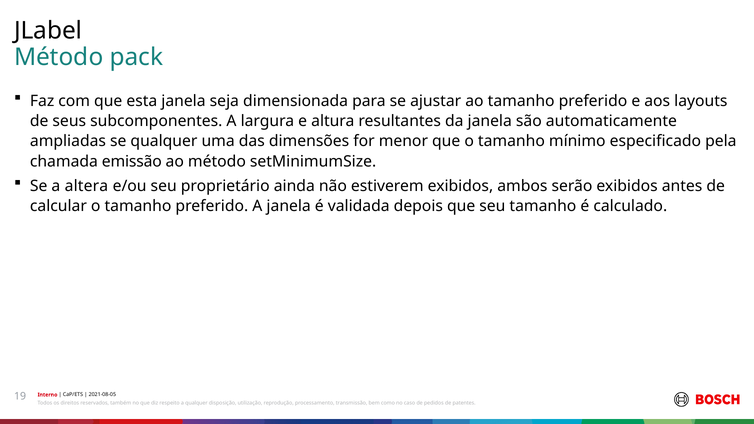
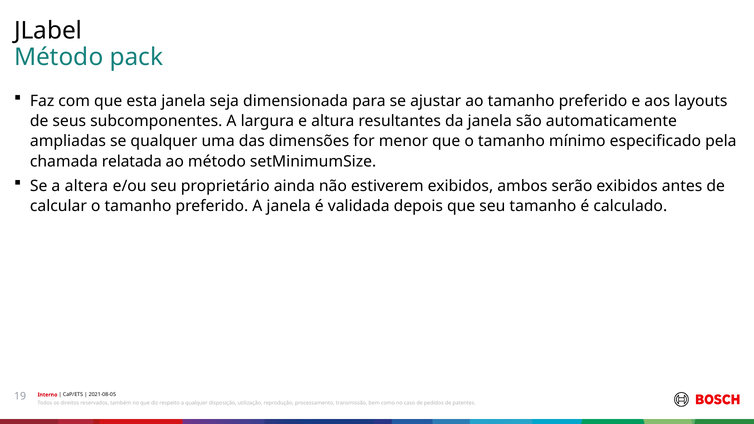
emissão: emissão -> relatada (132, 161)
